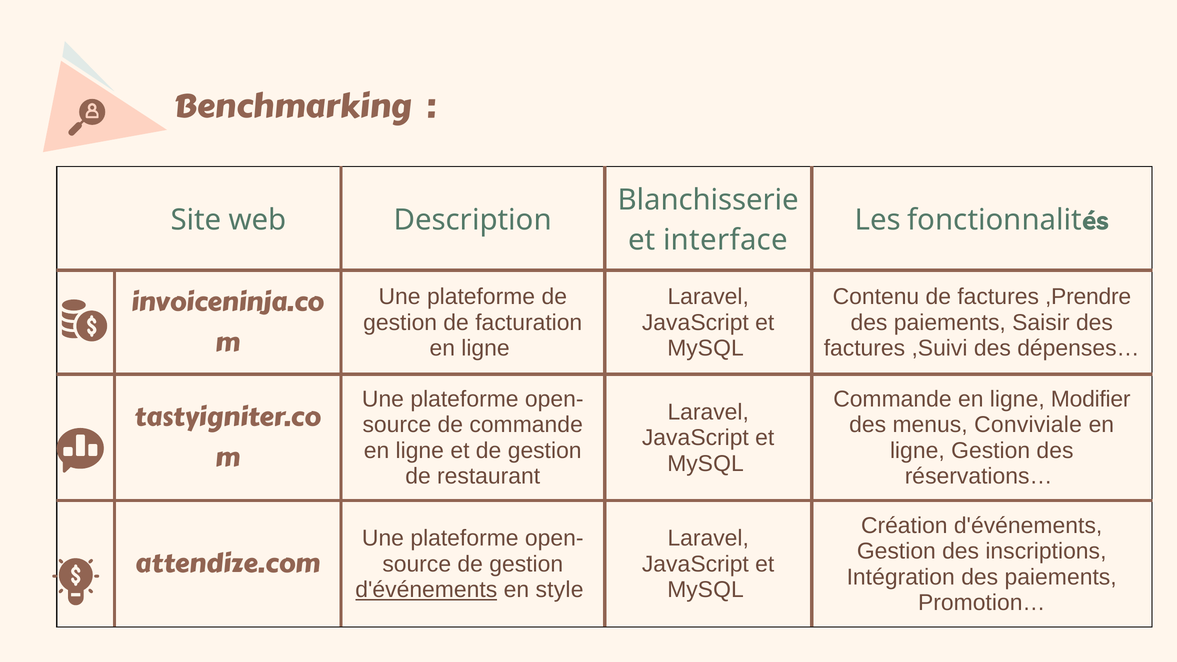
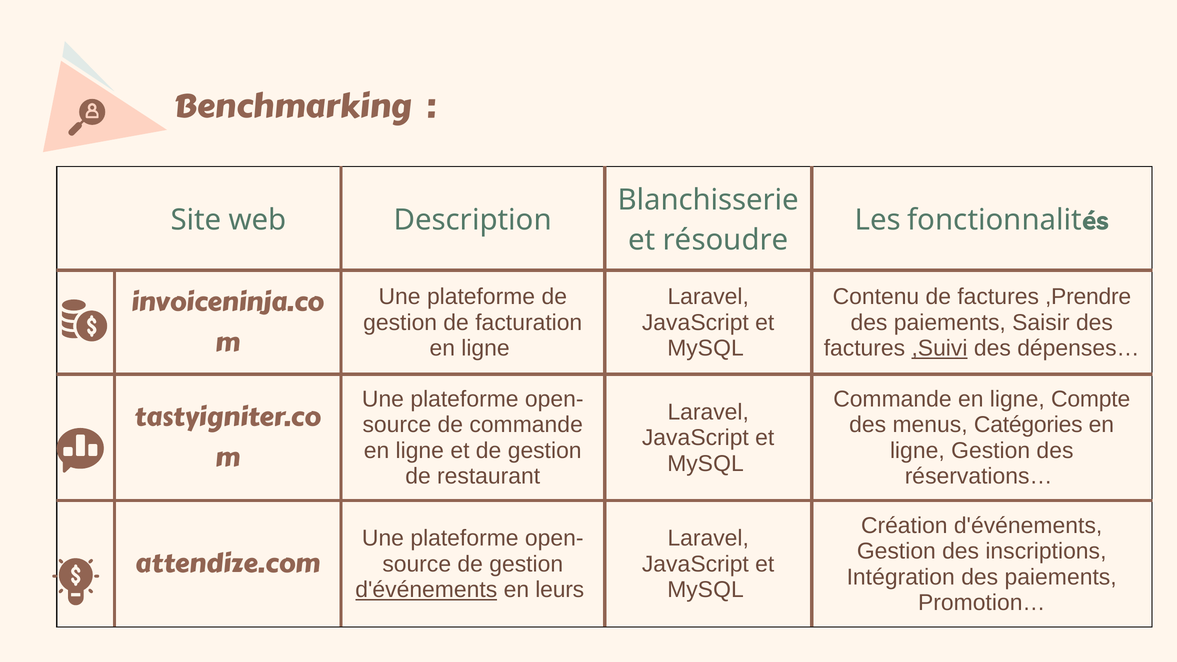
interface: interface -> résoudre (726, 240)
,Suivi underline: none -> present (940, 348)
Modifier: Modifier -> Compte (1091, 399)
Conviviale: Conviviale -> Catégories (1028, 425)
style: style -> leurs (560, 590)
